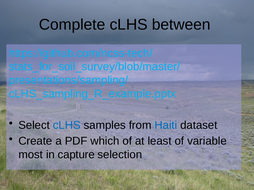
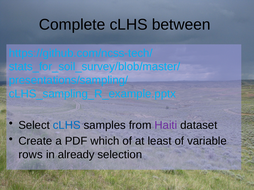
Haiti colour: blue -> purple (166, 126)
most: most -> rows (31, 155)
capture: capture -> already (76, 155)
